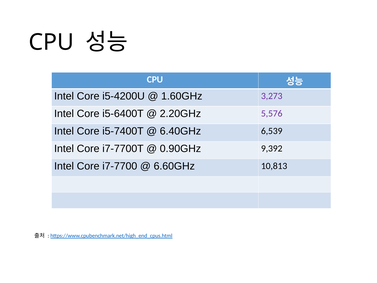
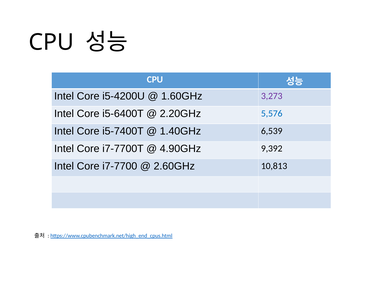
5,576 colour: purple -> blue (272, 113)
6.40GHz: 6.40GHz -> 1.40GHz (180, 131)
0.90GHz: 0.90GHz -> 4.90GHz (180, 149)
6.60GHz: 6.60GHz -> 2.60GHz (174, 166)
